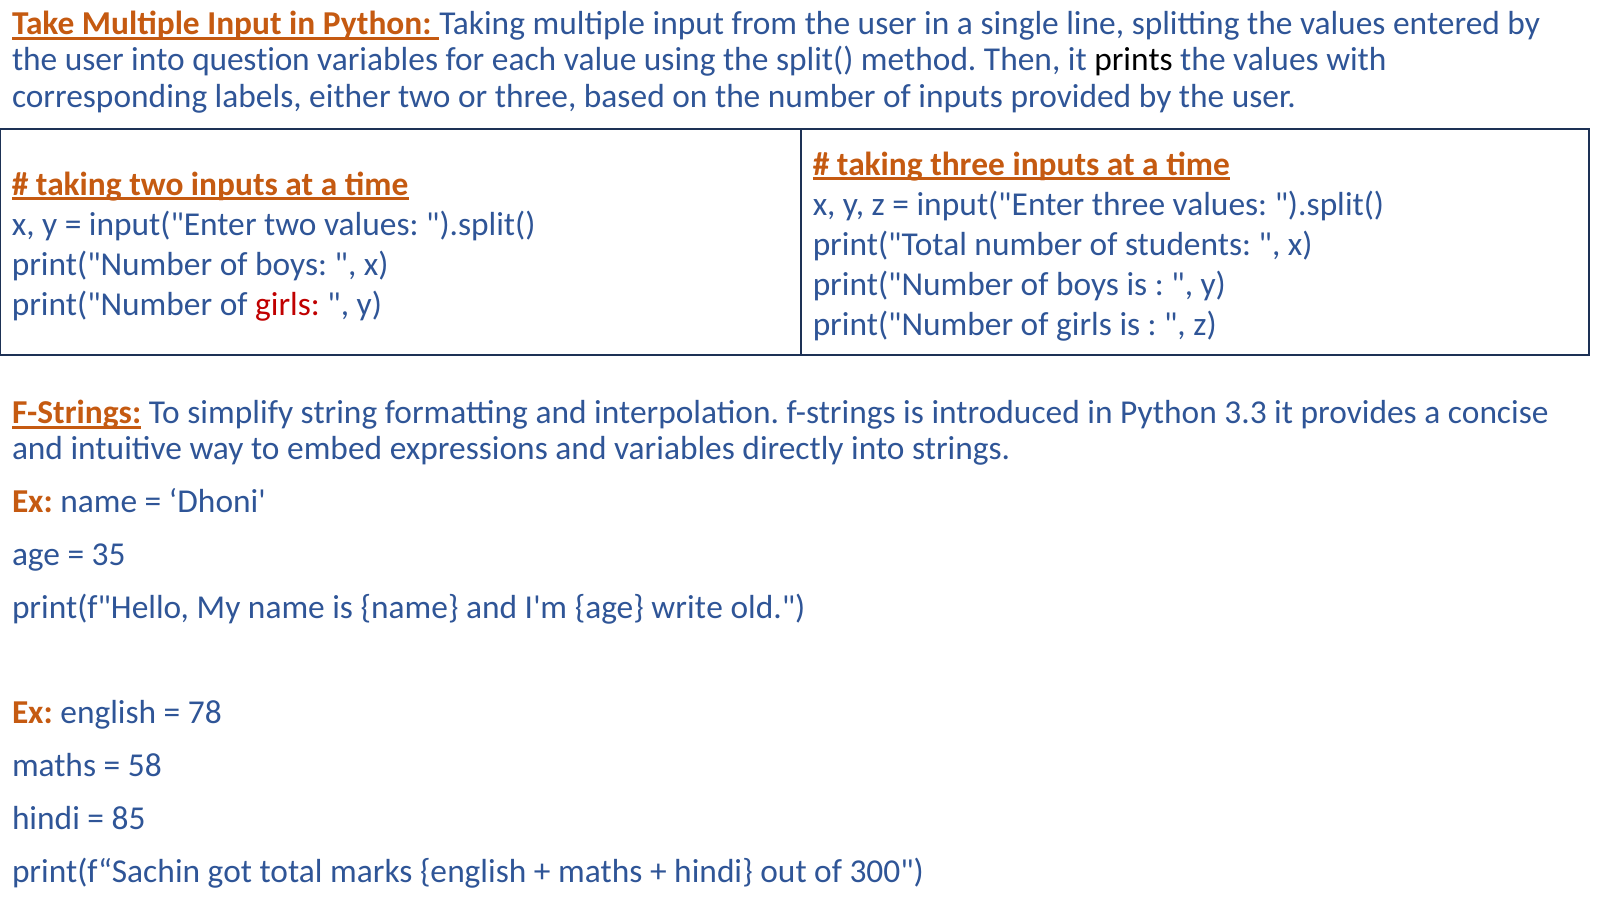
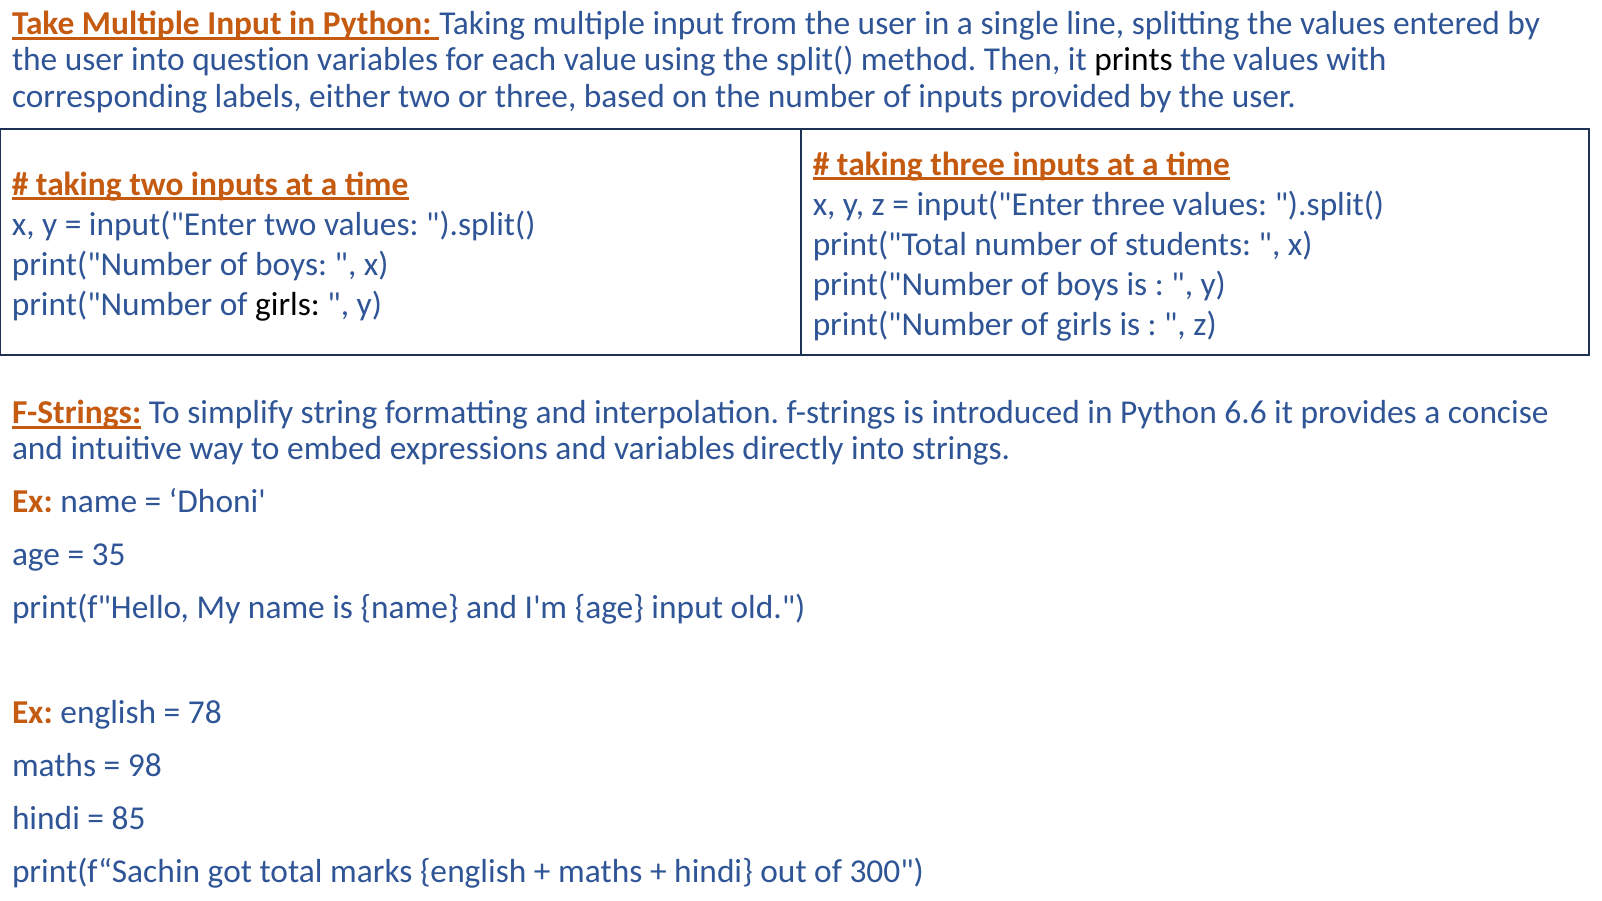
girls colour: red -> black (288, 305)
3.3: 3.3 -> 6.6 (1246, 413)
age write: write -> input (687, 607)
58: 58 -> 98 (145, 766)
